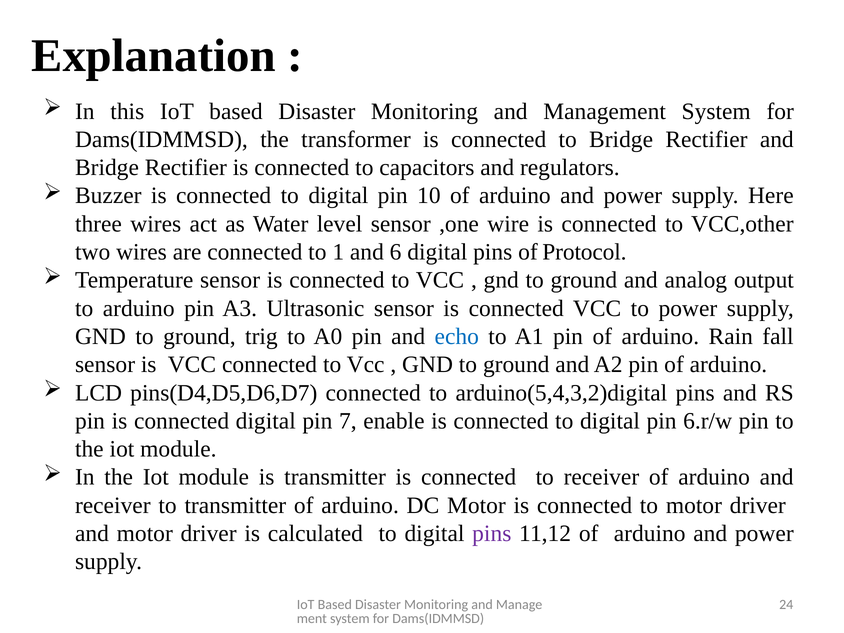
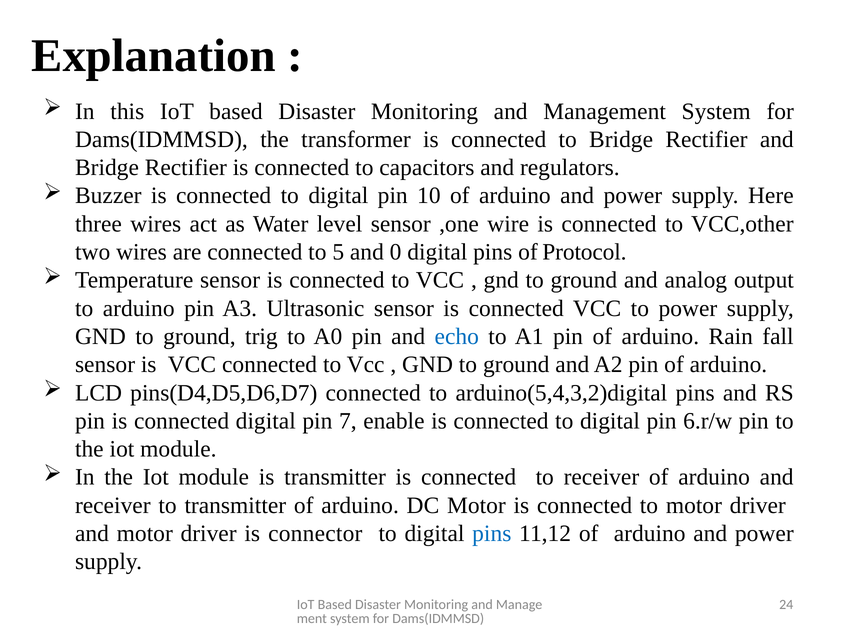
1: 1 -> 5 (338, 252)
6: 6 -> 0 (396, 252)
calculated: calculated -> connector (315, 533)
pins colour: purple -> blue (492, 533)
